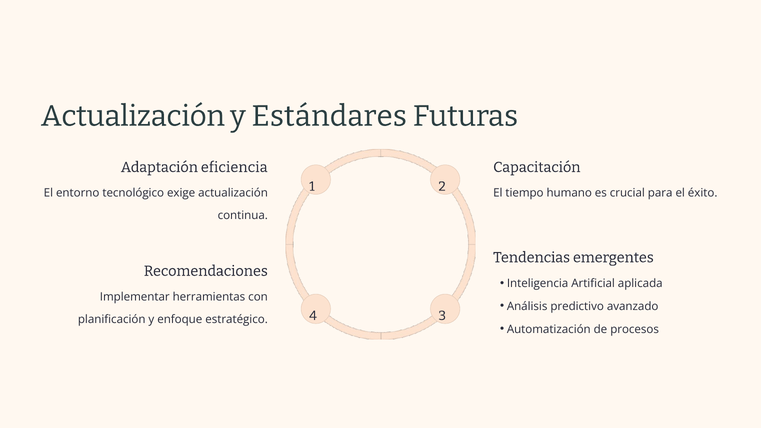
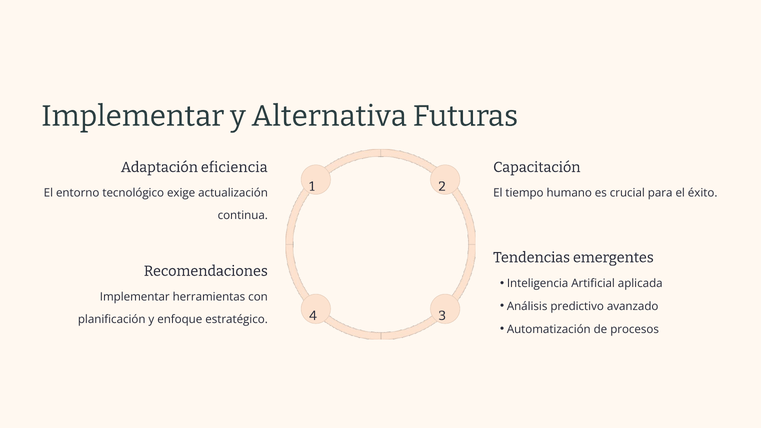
Actualización: Actualización -> Implementar (133, 116)
Estándares: Estándares -> Alternativa (329, 116)
